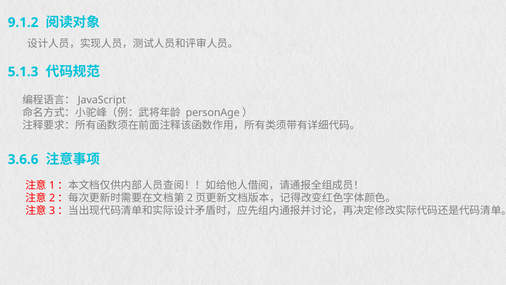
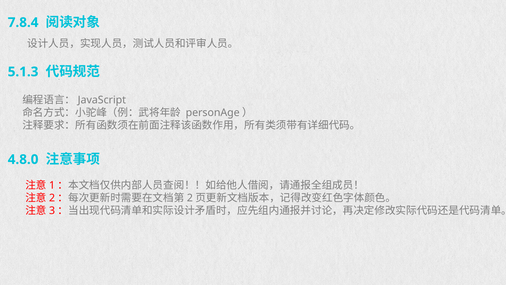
9.1.2: 9.1.2 -> 7.8.4 (23, 22)
3.6.6: 3.6.6 -> 4.8.0 (23, 159)
